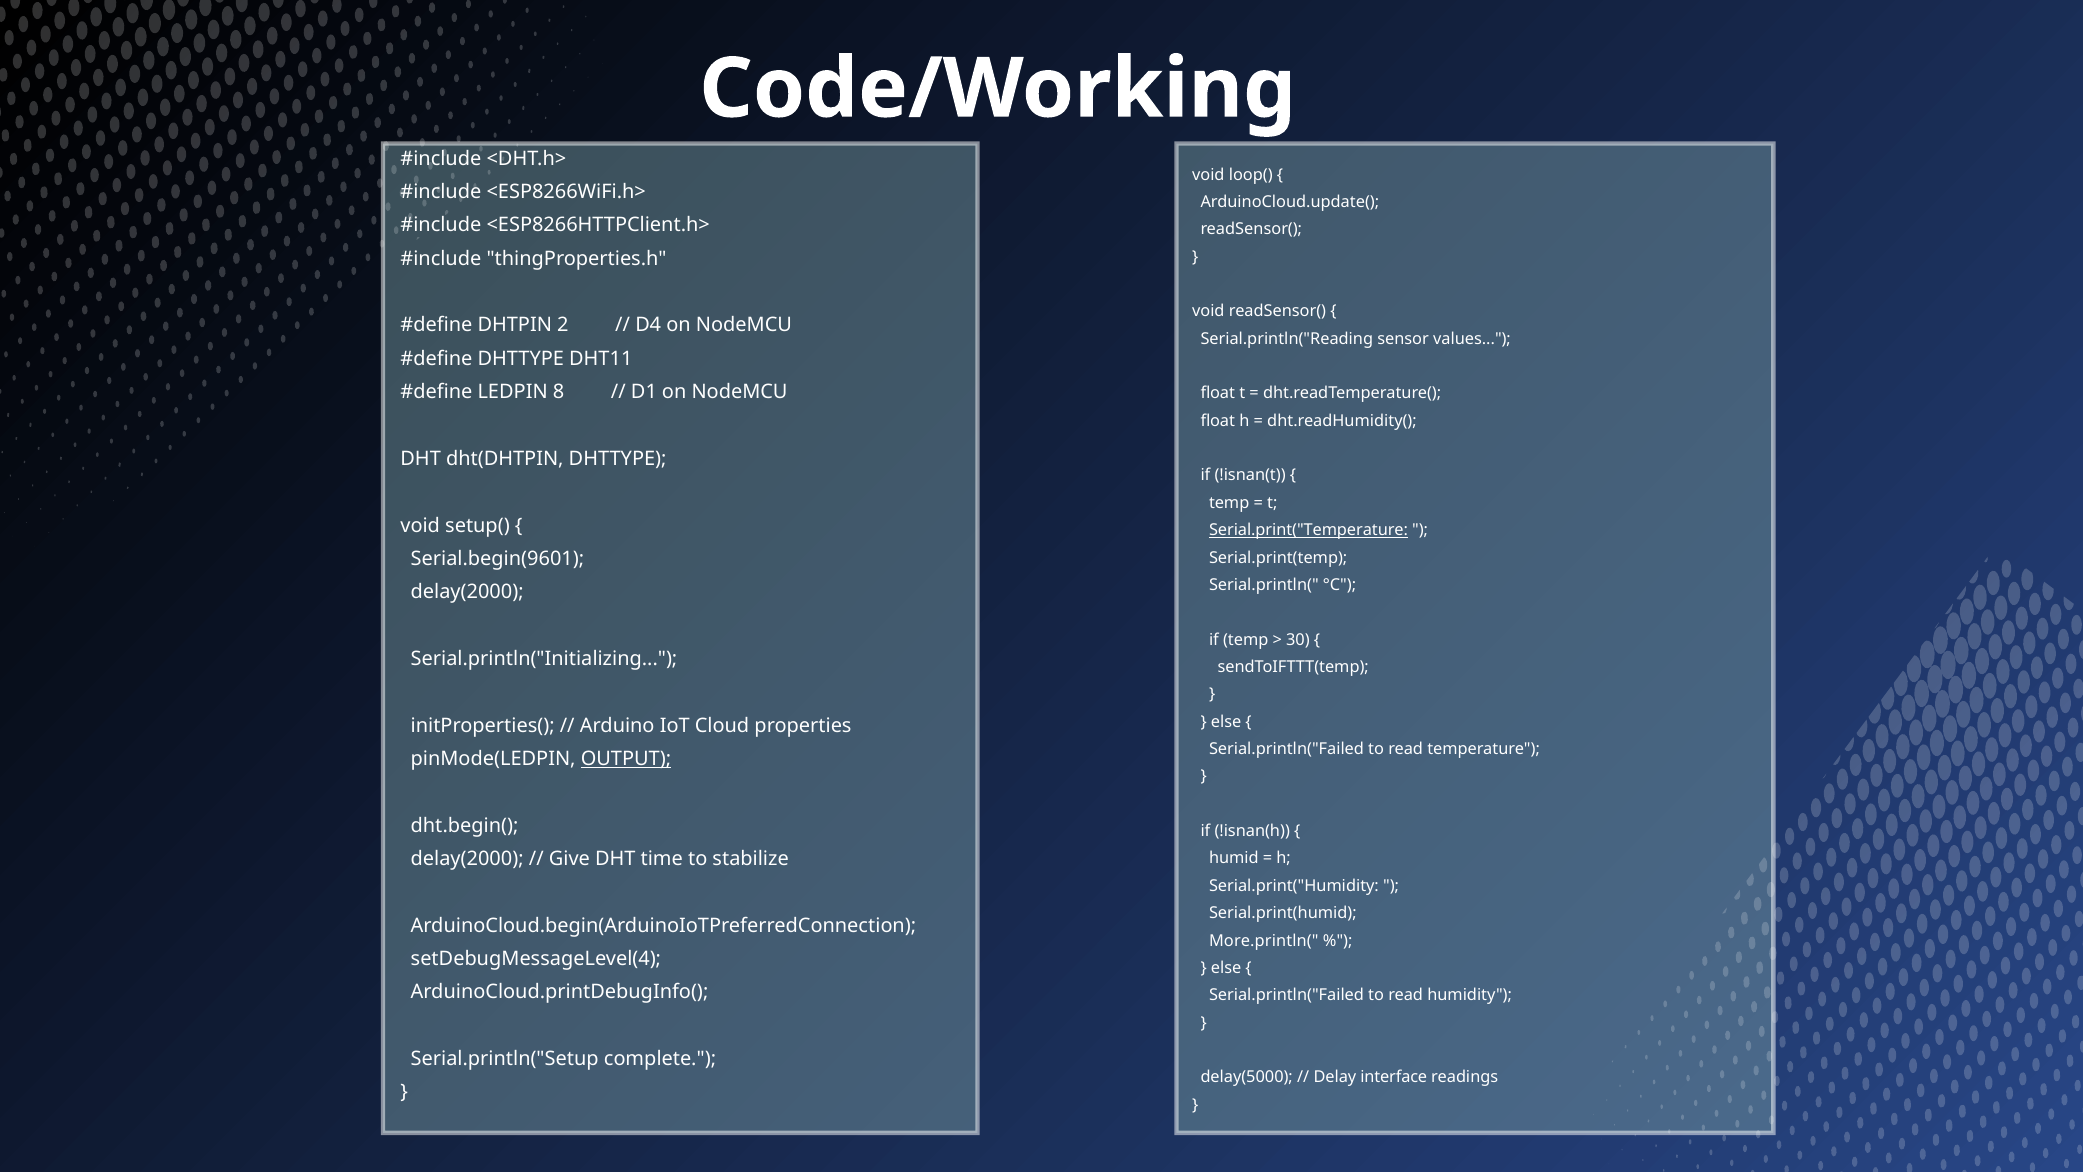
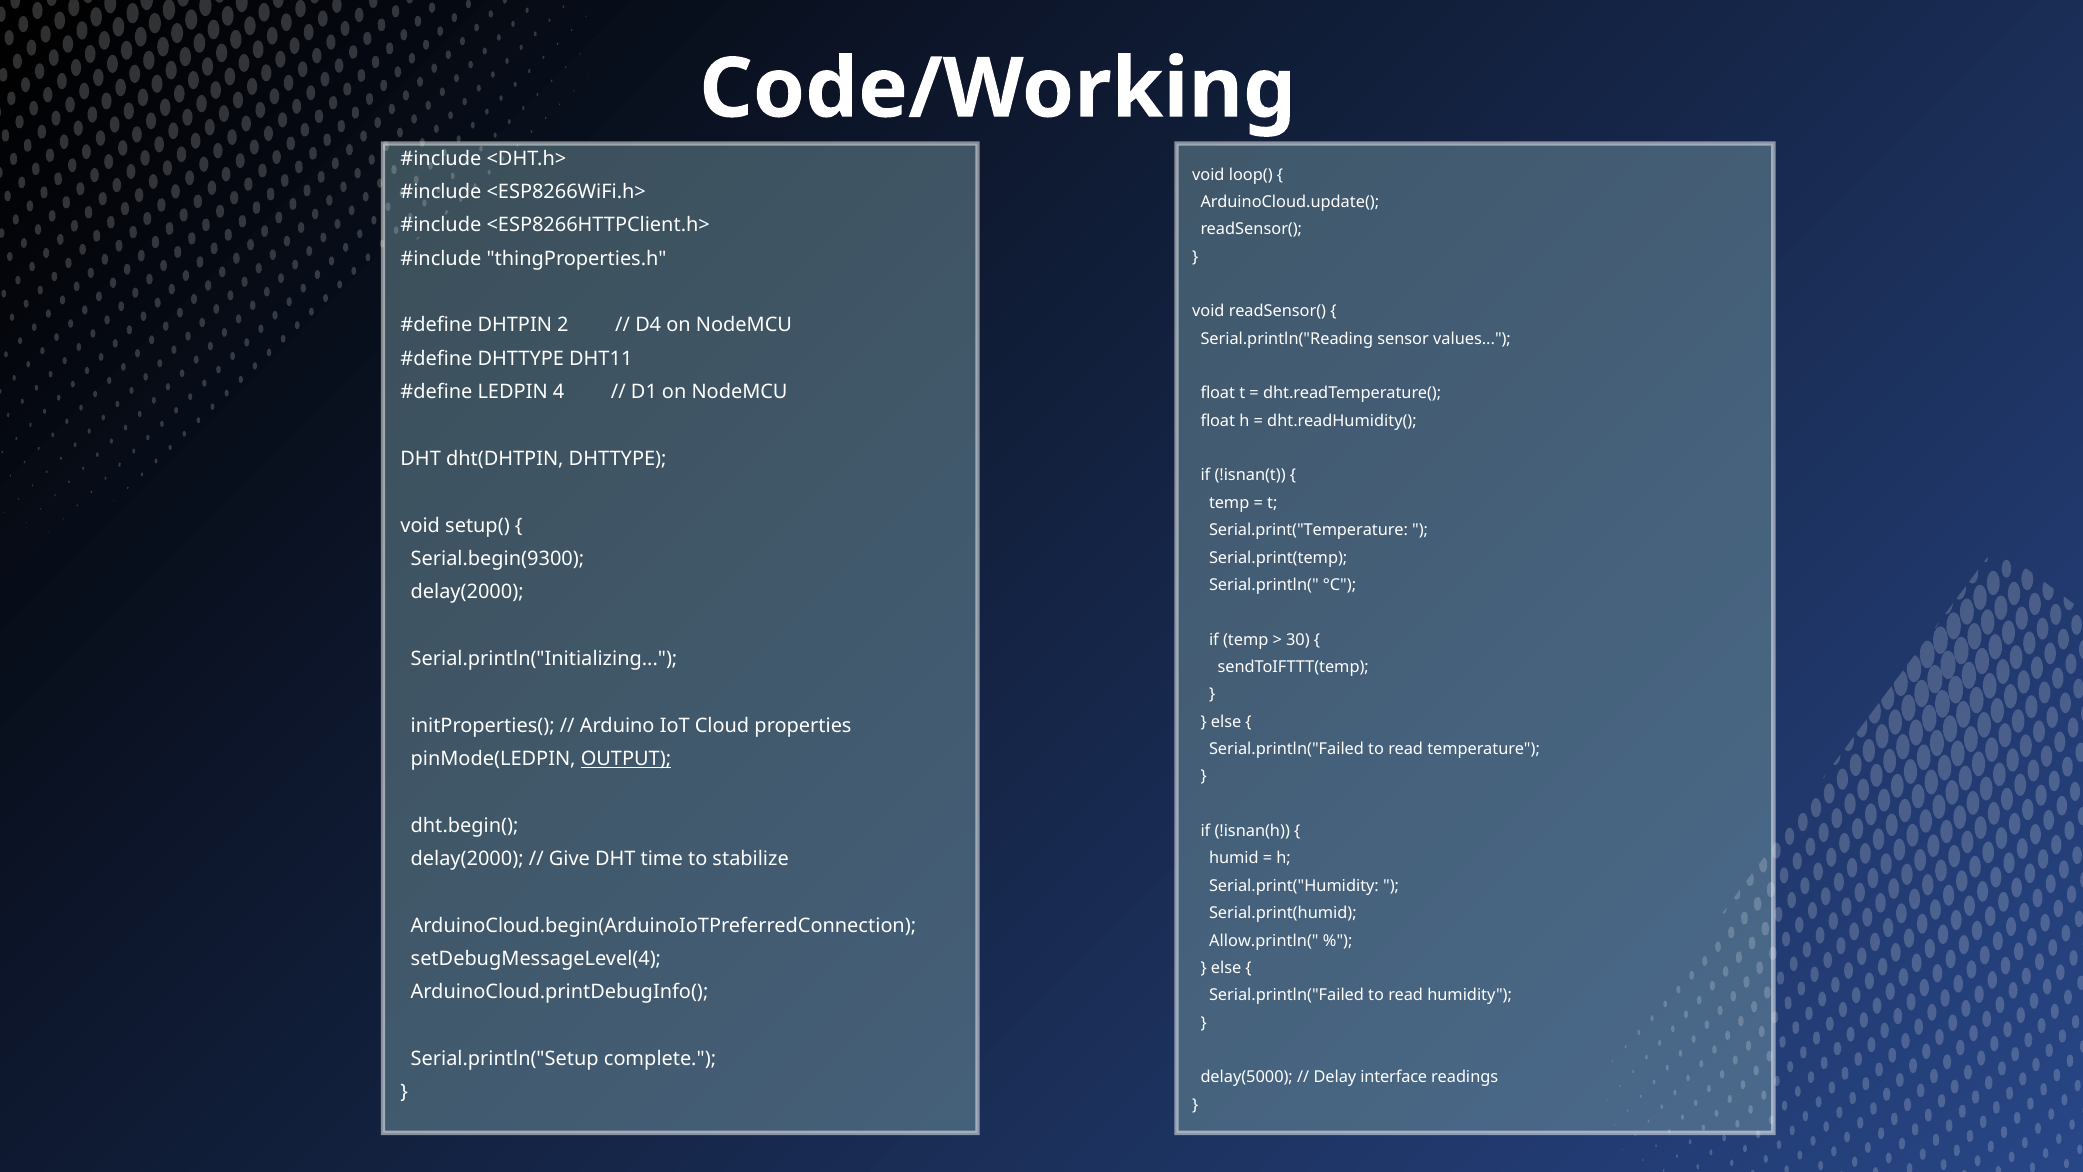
8: 8 -> 4 (559, 392)
Serial.print("Temperature underline: present -> none (1309, 530)
Serial.begin(9601: Serial.begin(9601 -> Serial.begin(9300 (497, 559)
More.println(: More.println( -> Allow.println( (1264, 940)
